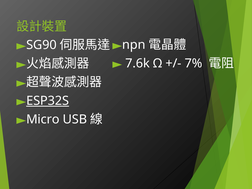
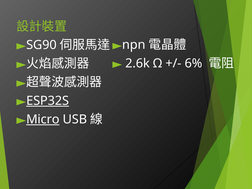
7.6k: 7.6k -> 2.6k (138, 63)
7%: 7% -> 6% (193, 63)
Micro underline: none -> present (43, 119)
